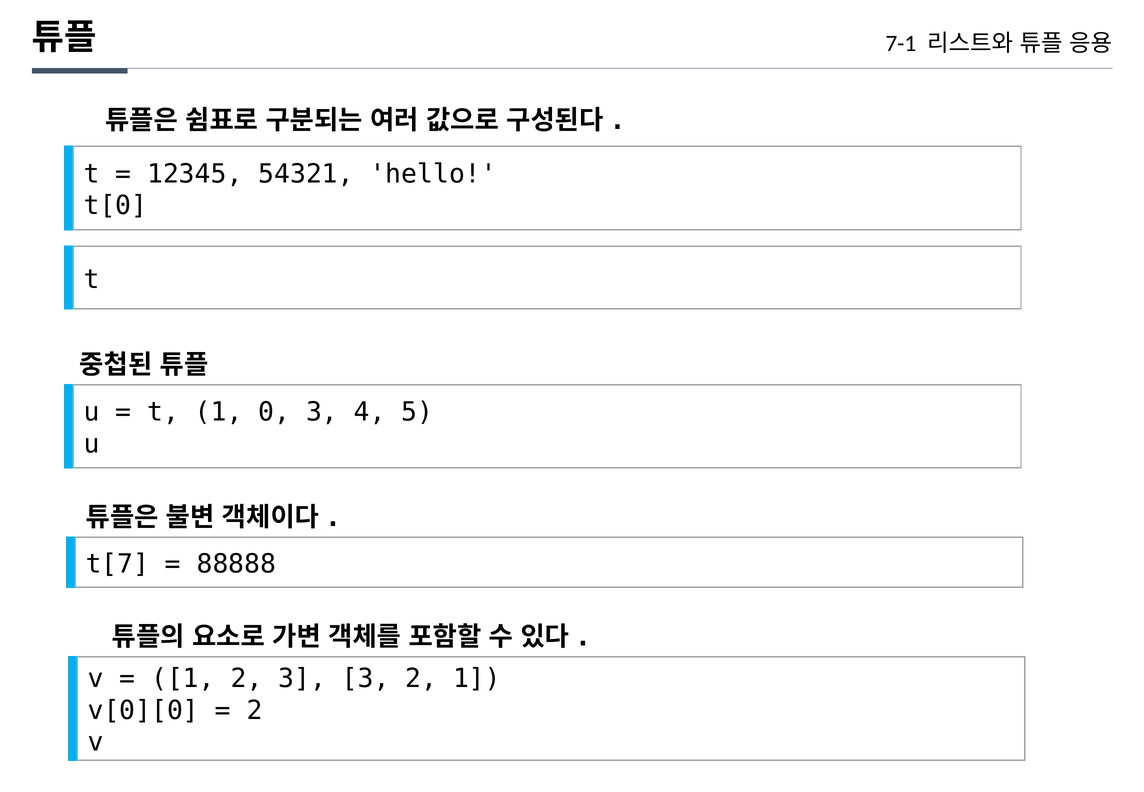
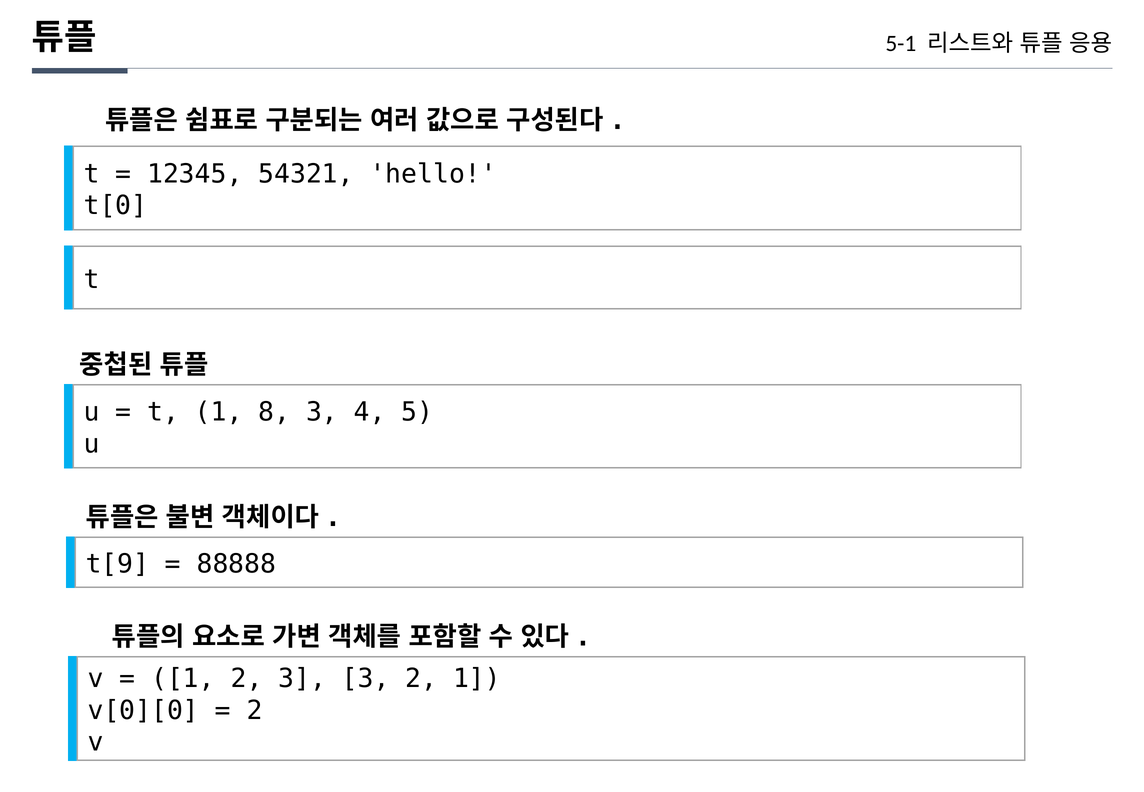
7-1: 7-1 -> 5-1 (901, 43)
0: 0 -> 8 (274, 412)
t[7: t[7 -> t[9 (117, 564)
